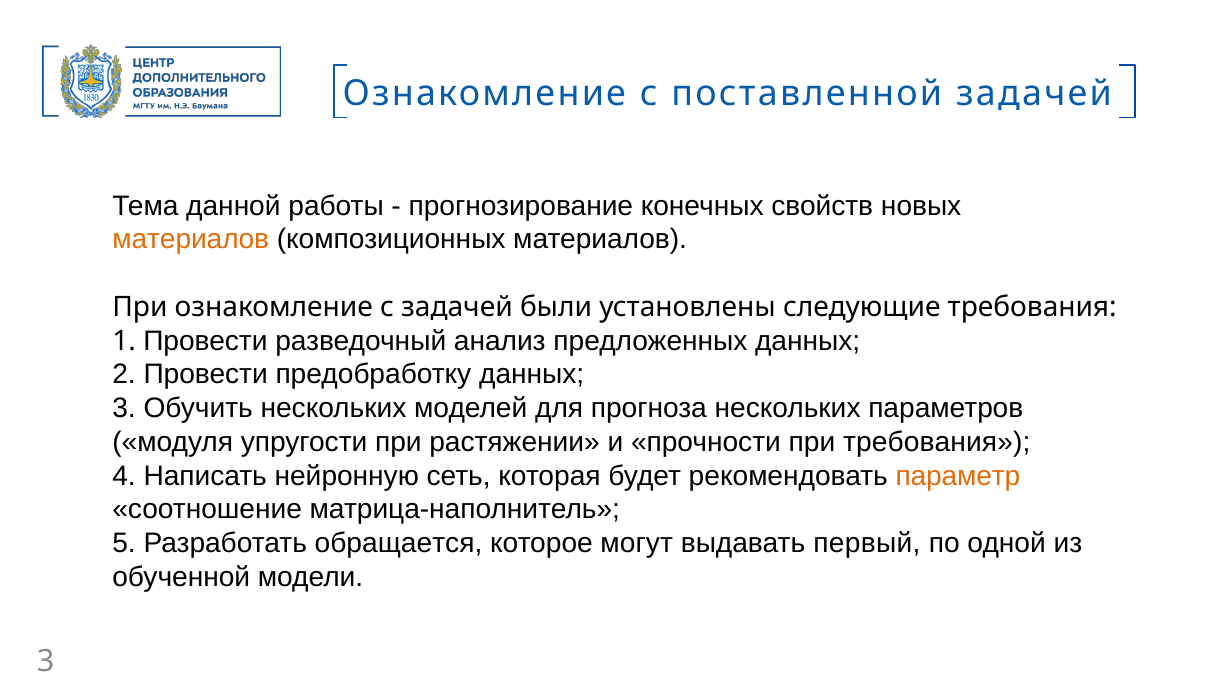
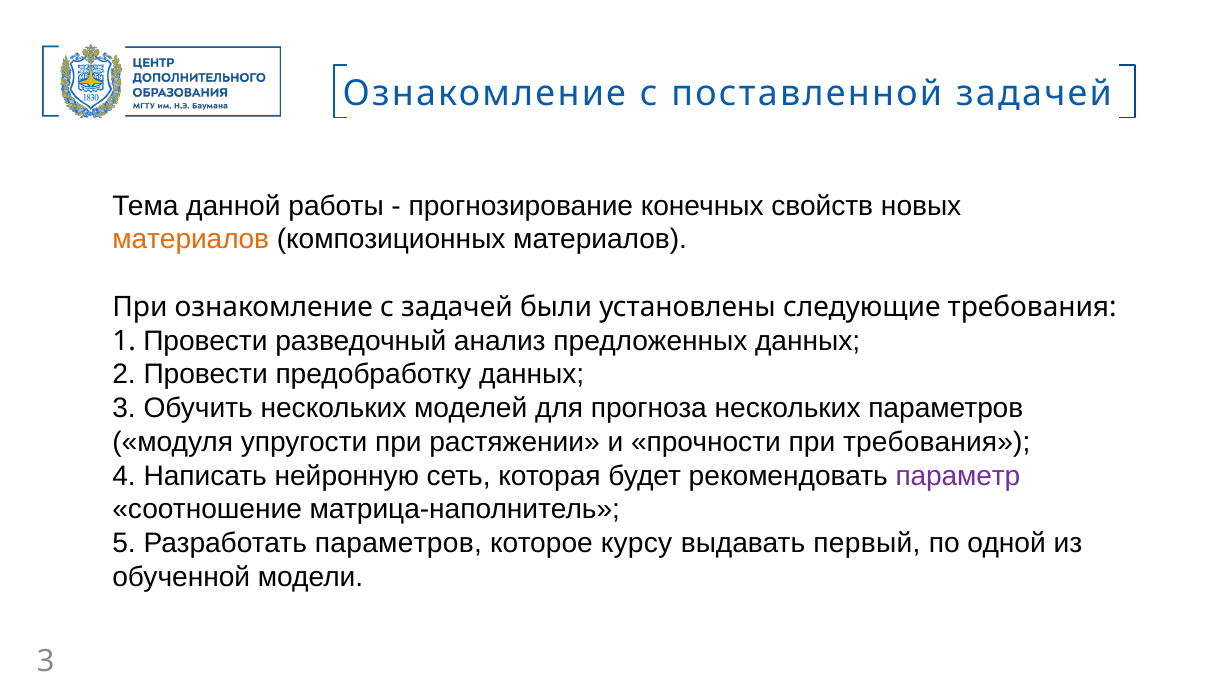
параметр colour: orange -> purple (958, 476)
Разработать обращается: обращается -> параметров (398, 544)
могут: могут -> курсу (637, 544)
